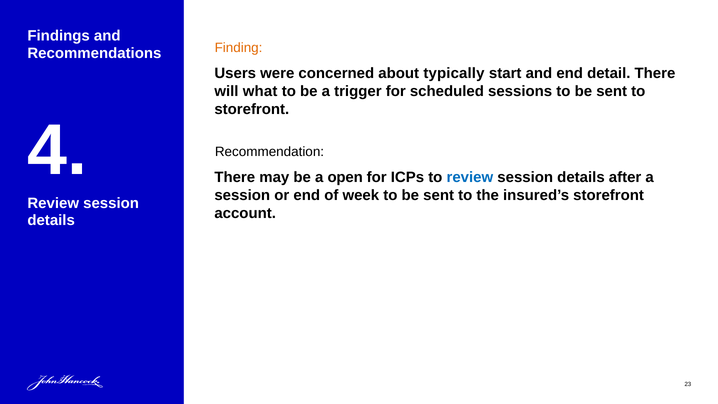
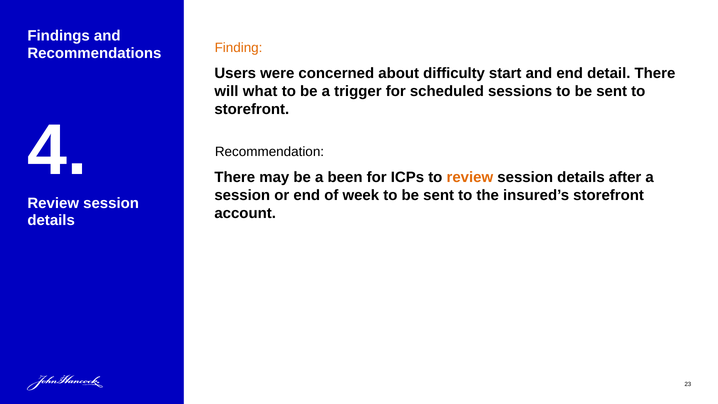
typically: typically -> difficulty (454, 73)
open: open -> been (345, 177)
review colour: blue -> orange (470, 177)
